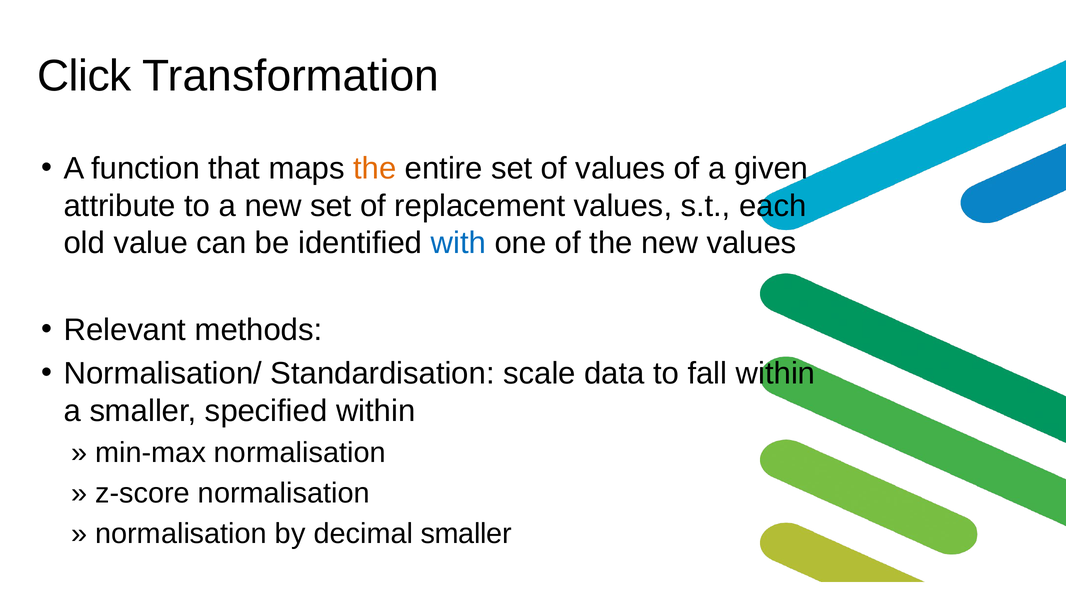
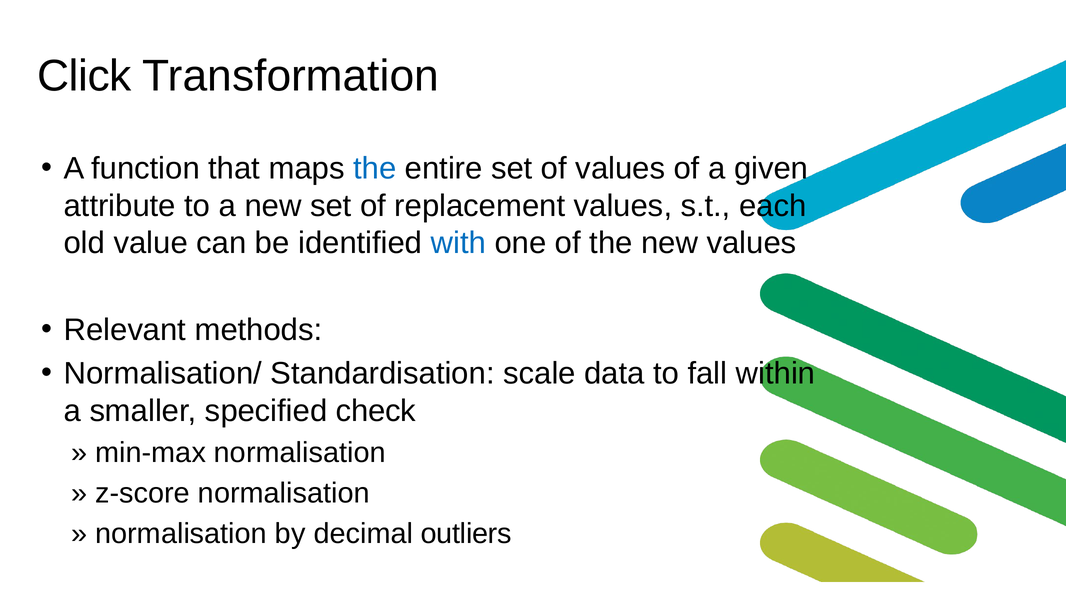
the colour: orange -> blue (375, 168)
specified within: within -> check (376, 411)
decimal smaller: smaller -> outliers (466, 533)
